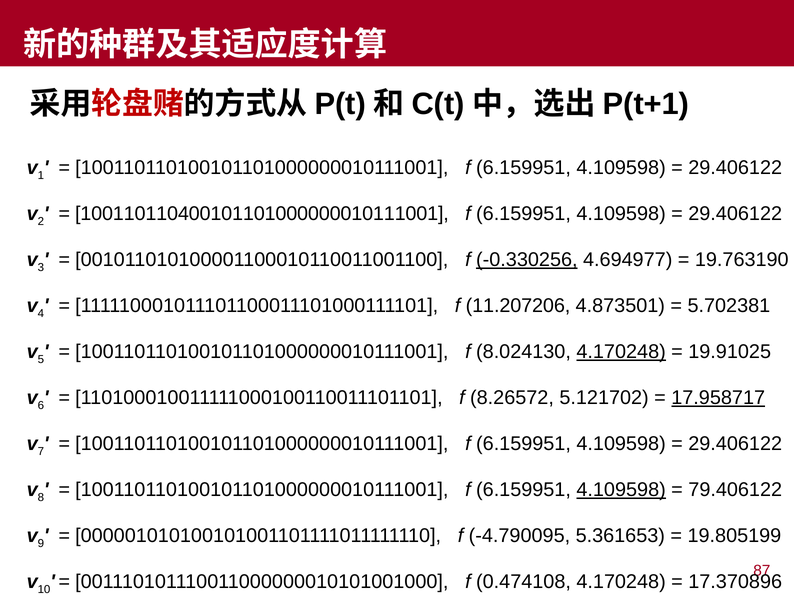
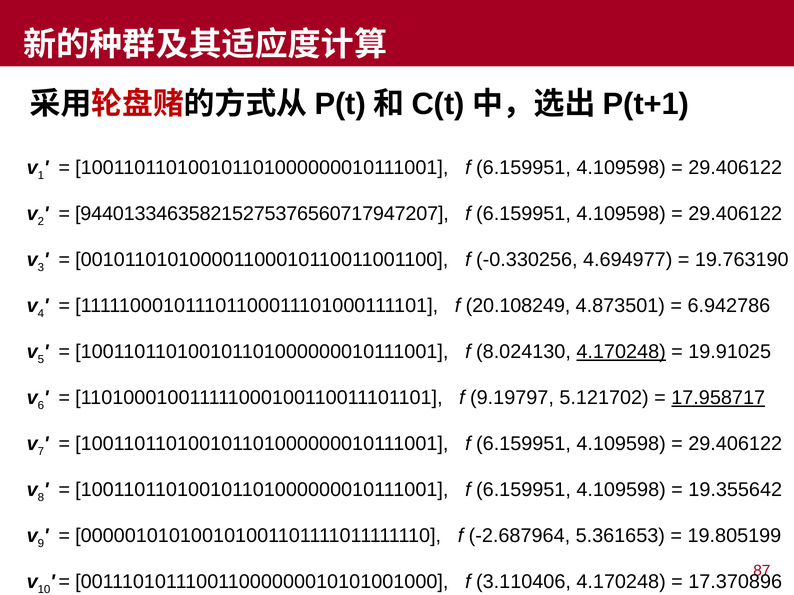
100110110400101101000000010111001: 100110110400101101000000010111001 -> 944013346358215275376560717947207 (262, 214)
-0.330256 underline: present -> none (527, 260)
11.207206: 11.207206 -> 20.108249 (518, 306)
5.702381: 5.702381 -> 6.942786 (729, 306)
8.26572: 8.26572 -> 9.19797 (512, 398)
4.109598 underline: present -> none (621, 490)
79.406122: 79.406122 -> 19.355642 (735, 490)
-4.790095: -4.790095 -> -2.687964 (519, 536)
0.474108: 0.474108 -> 3.110406 (524, 582)
